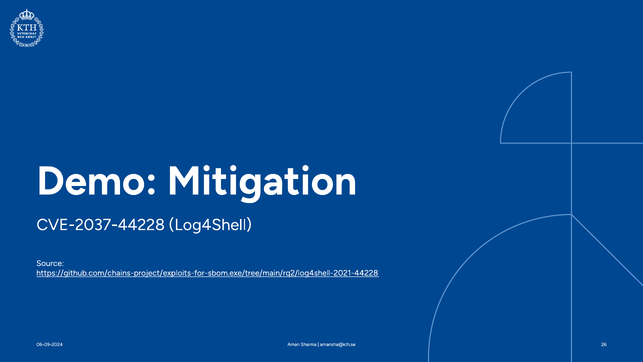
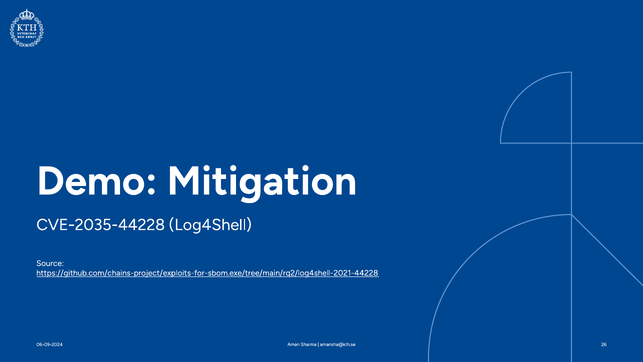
CVE-2037-44228: CVE-2037-44228 -> CVE-2035-44228 (101, 225)
